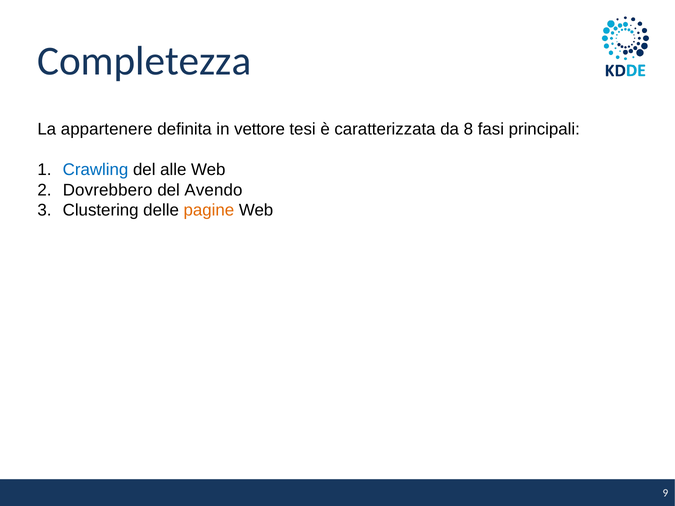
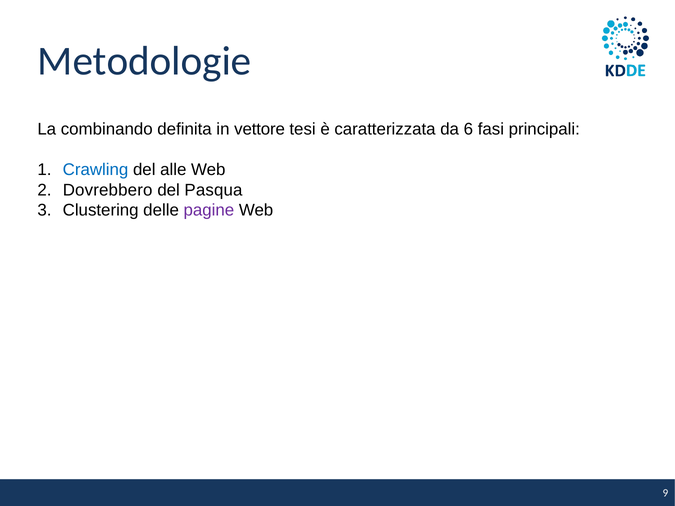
Completezza: Completezza -> Metodologie (144, 61)
appartenere: appartenere -> combinando (107, 129)
8: 8 -> 6 (468, 129)
Avendo: Avendo -> Pasqua (214, 190)
pagine colour: orange -> purple (209, 210)
